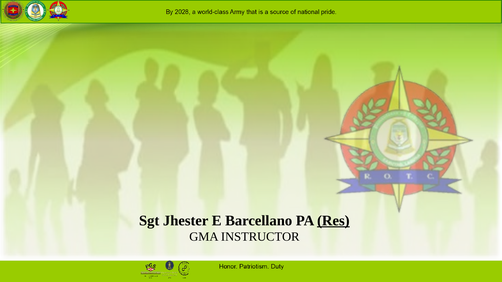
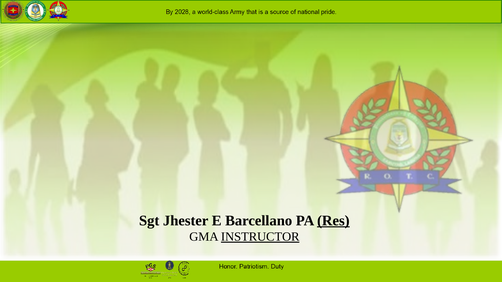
INSTRUCTOR underline: none -> present (260, 237)
